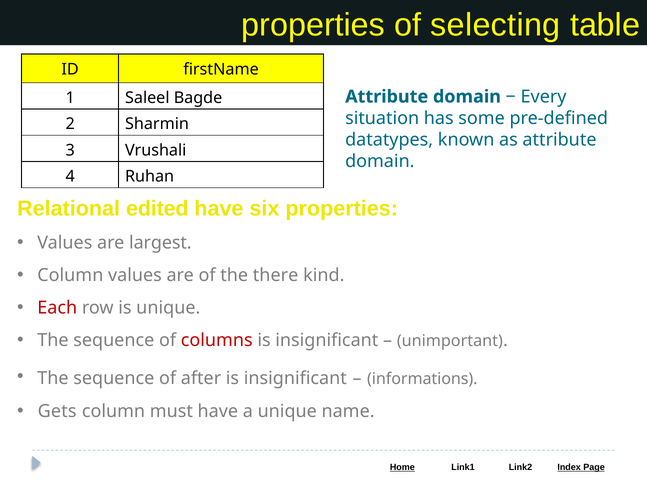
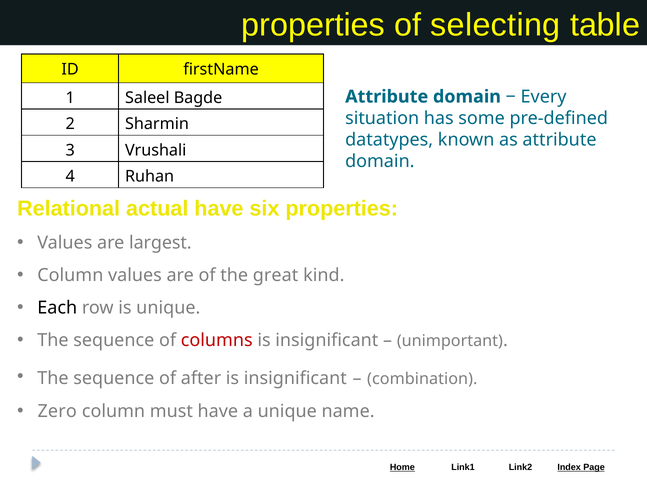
edited: edited -> actual (157, 208)
there: there -> great (276, 275)
Each colour: red -> black (57, 307)
informations: informations -> combination (422, 378)
Gets: Gets -> Zero (57, 411)
